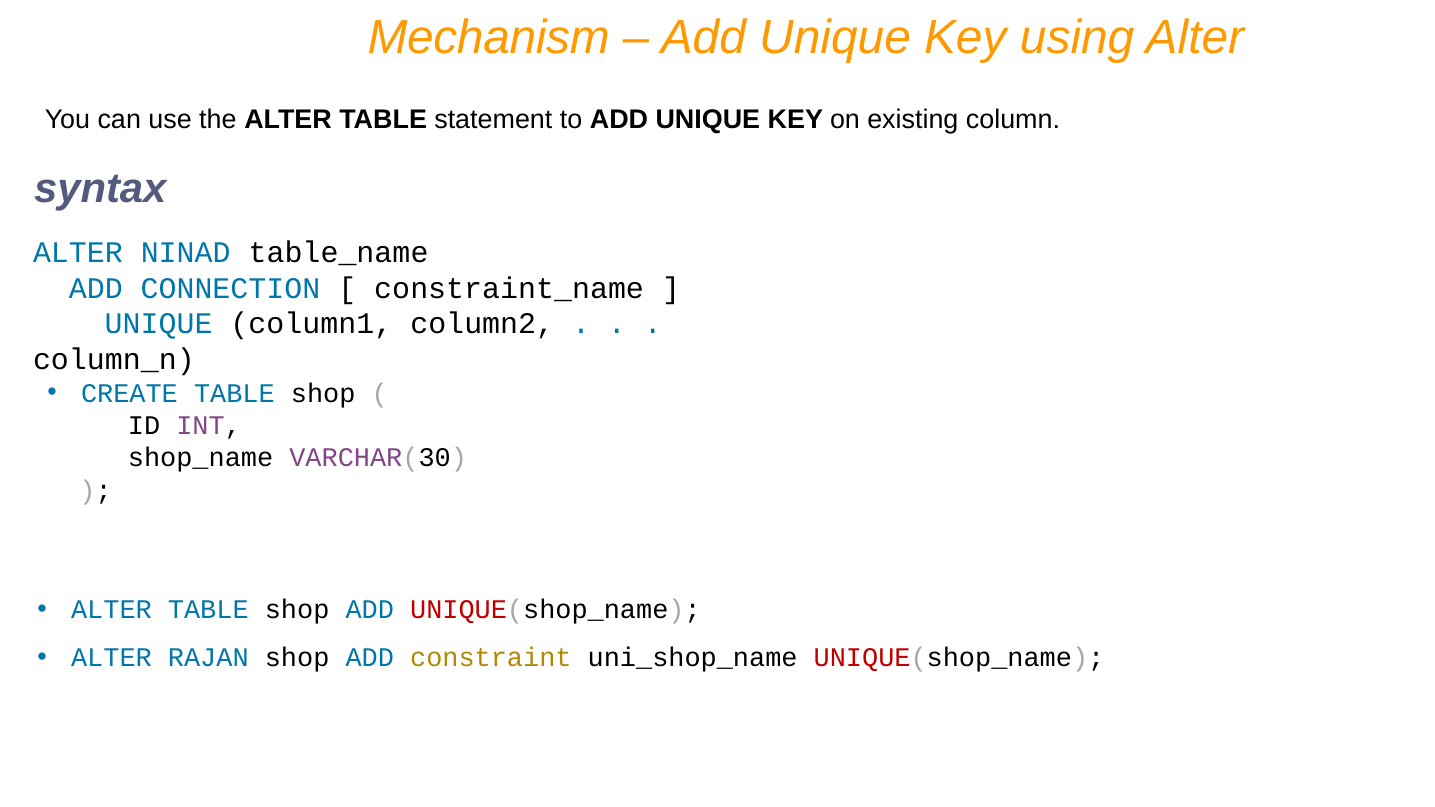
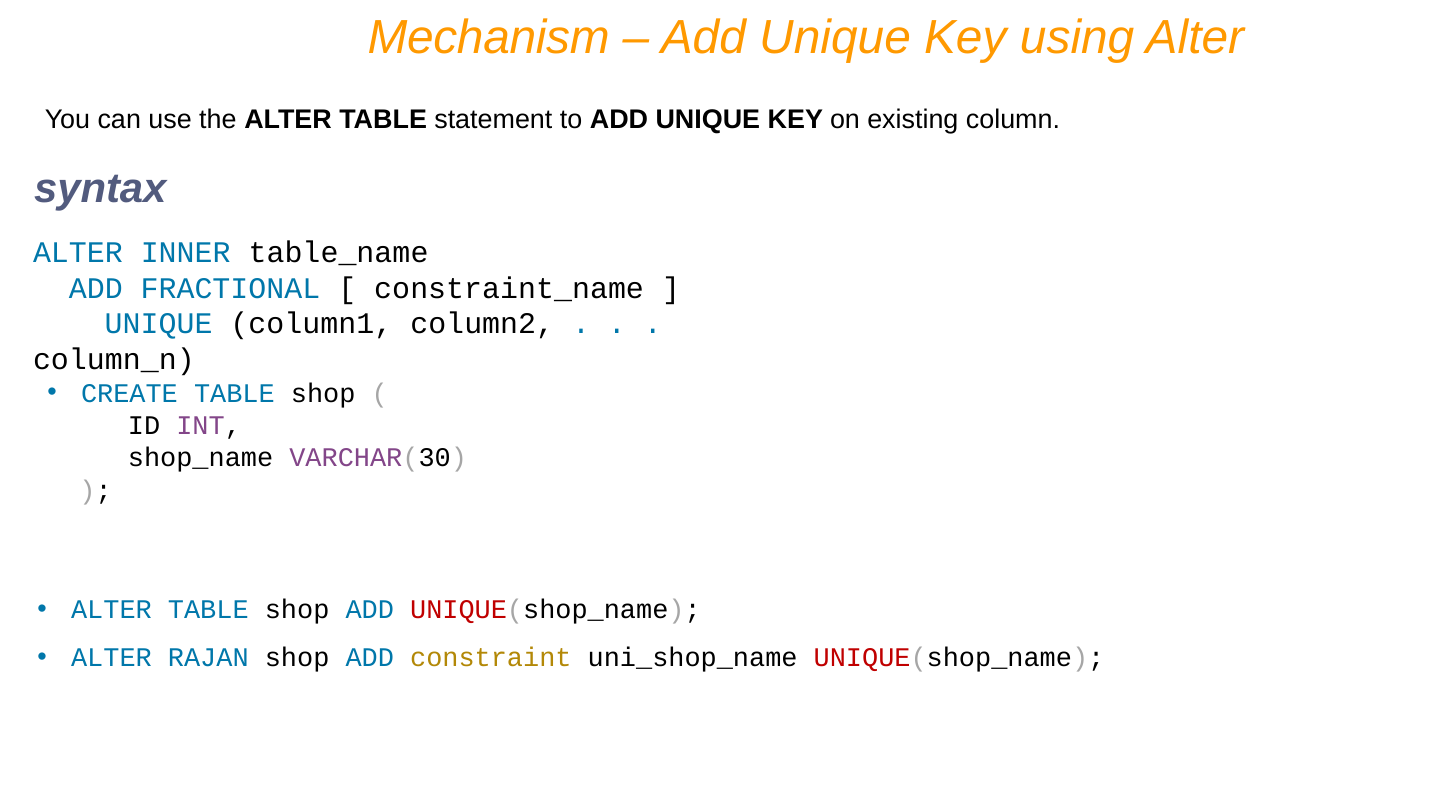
NINAD: NINAD -> INNER (186, 252)
CONNECTION: CONNECTION -> FRACTIONAL (230, 288)
